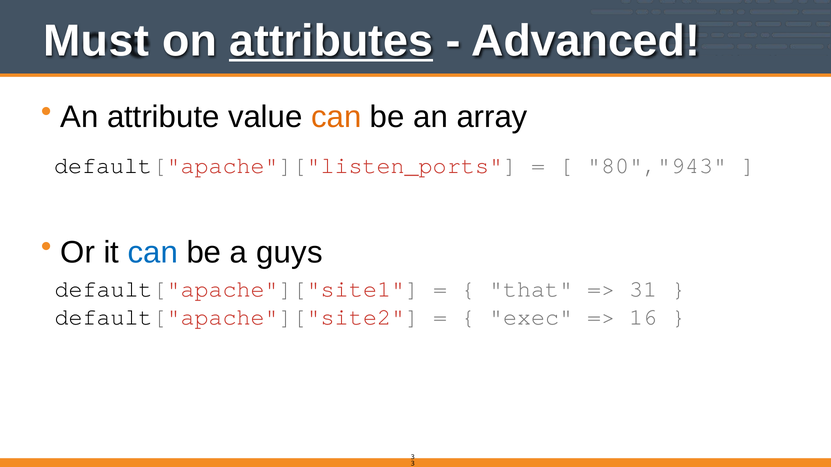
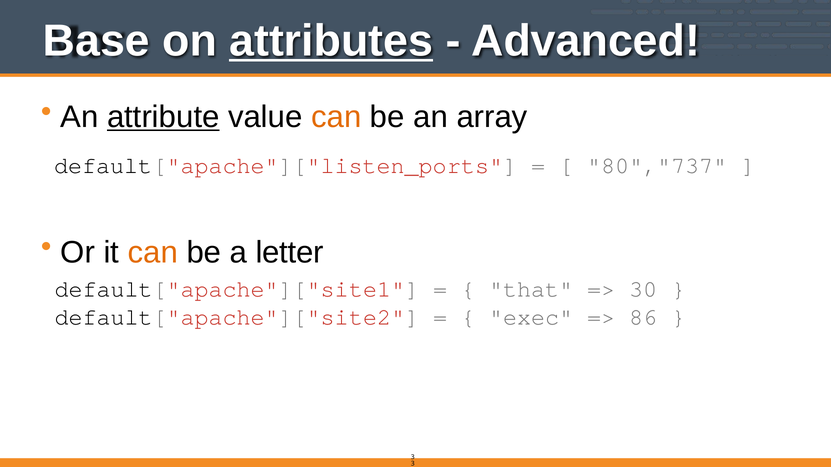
Must: Must -> Base (96, 41)
attribute underline: none -> present (163, 117)
80","943: 80","943 -> 80","737 (657, 166)
can colour: blue -> orange (153, 252)
guys: guys -> letter (290, 252)
31: 31 -> 30 (643, 289)
16: 16 -> 86 (643, 317)
